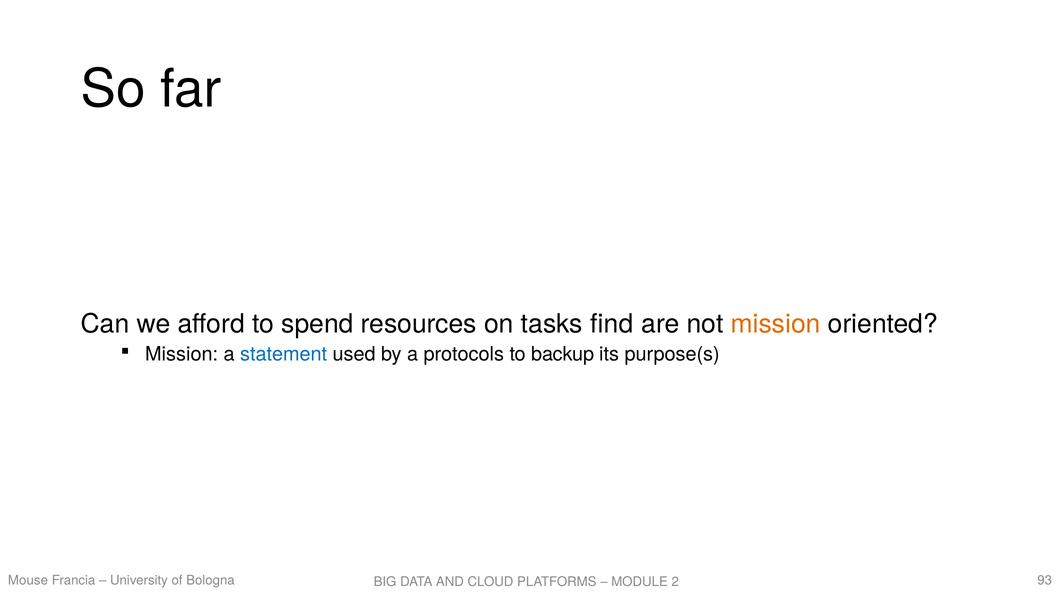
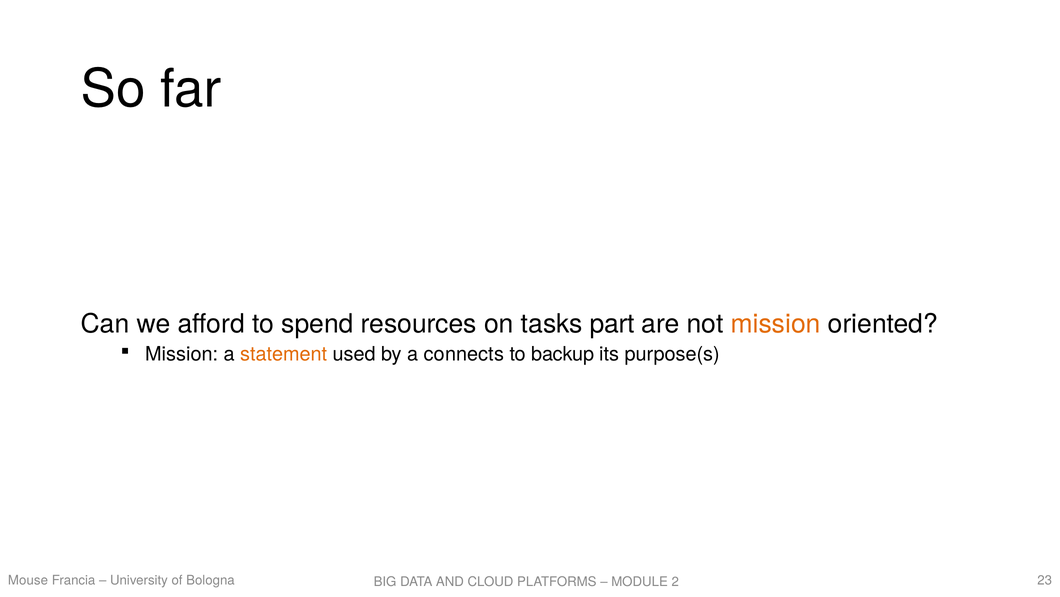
find: find -> part (612, 323)
statement colour: blue -> orange (284, 354)
protocols: protocols -> connects (464, 354)
93: 93 -> 23 (1045, 580)
